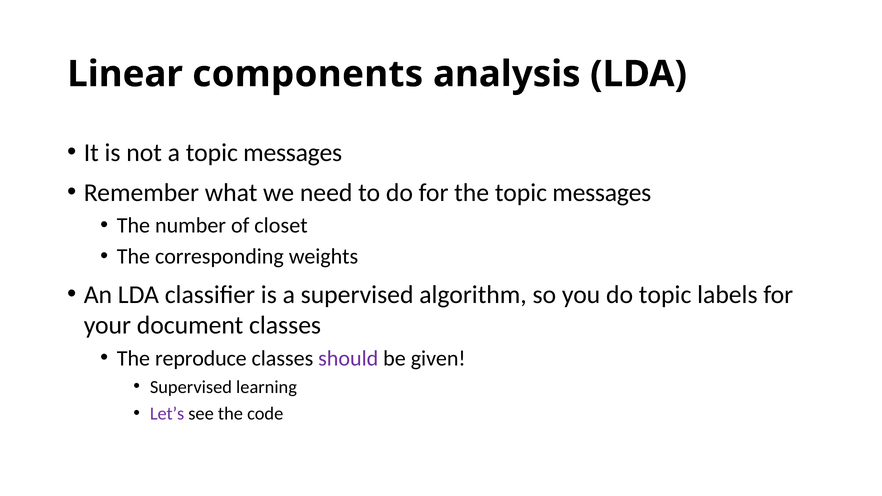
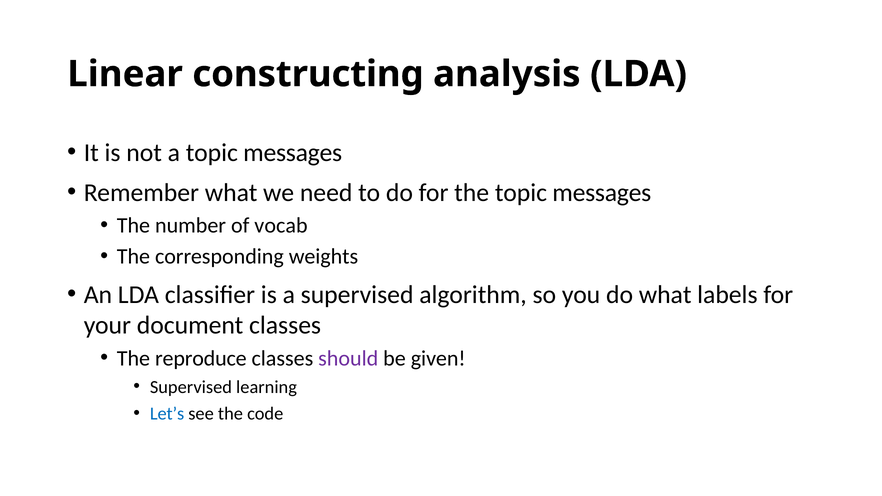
components: components -> constructing (308, 74)
closet: closet -> vocab (281, 226)
do topic: topic -> what (665, 295)
Let’s colour: purple -> blue (167, 414)
